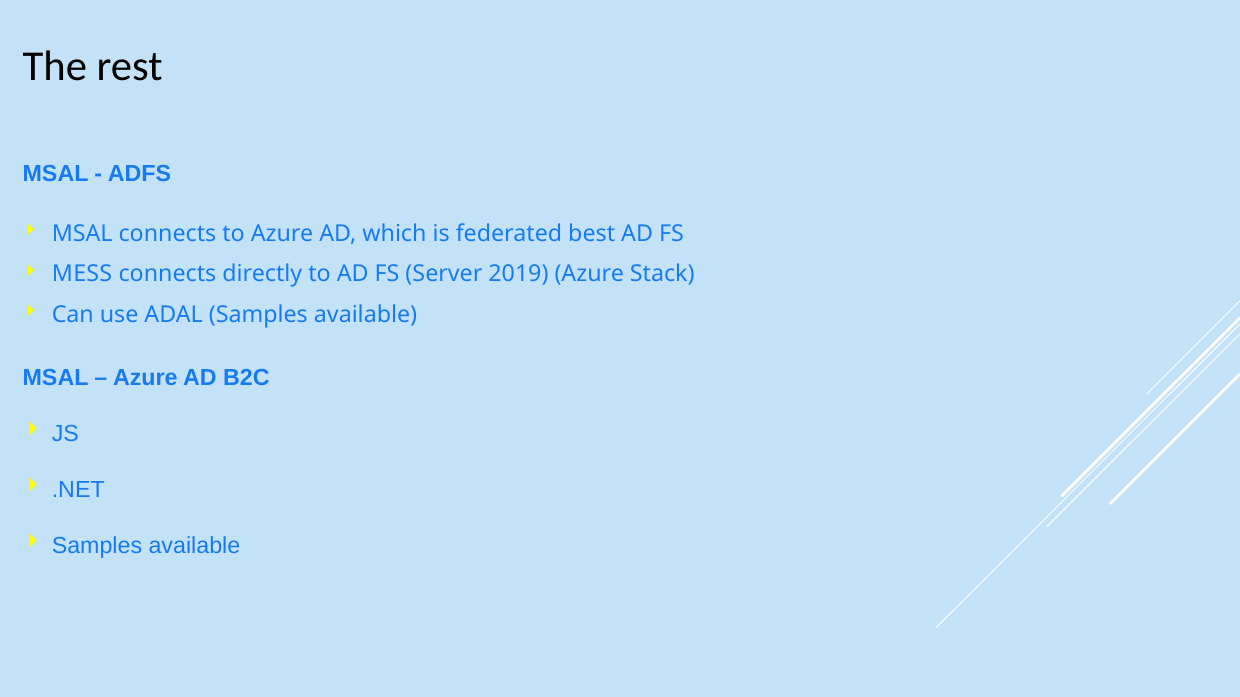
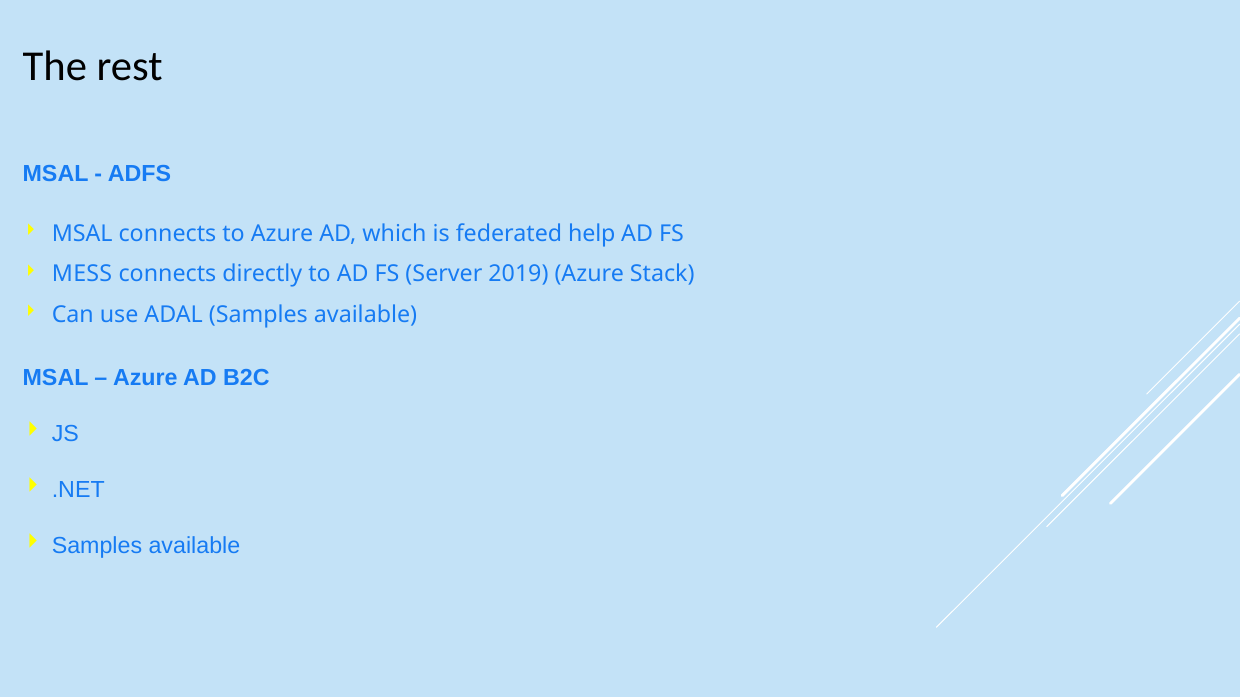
best: best -> help (592, 234)
